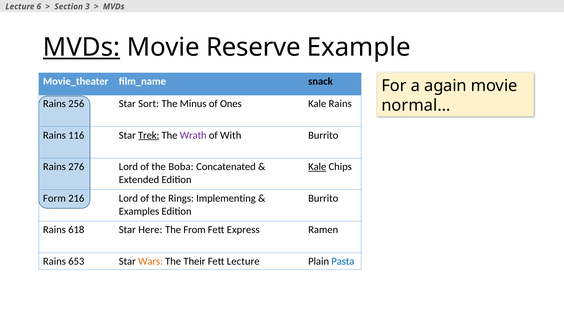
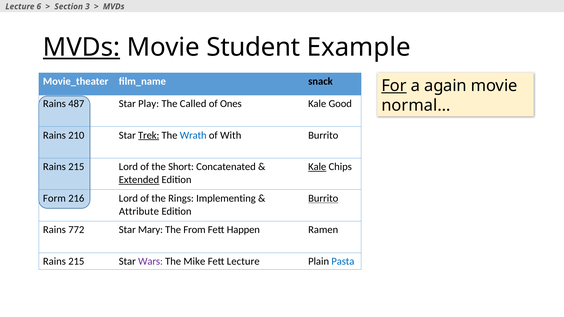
Reserve: Reserve -> Student (253, 47)
For underline: none -> present (394, 86)
256: 256 -> 487 (76, 104)
Sort: Sort -> Play (149, 104)
Minus: Minus -> Called (193, 104)
Kale Rains: Rains -> Good (340, 104)
116: 116 -> 210 (76, 135)
Wrath colour: purple -> blue (193, 135)
276: 276 -> 215 (76, 167)
Boba: Boba -> Short (181, 167)
Extended underline: none -> present (139, 180)
Burrito underline: none -> present (323, 198)
Examples: Examples -> Attribute (139, 211)
618: 618 -> 772 (76, 230)
Here: Here -> Mary (151, 230)
Express: Express -> Happen (243, 230)
653: 653 -> 215 (76, 262)
Wars colour: orange -> purple (151, 262)
Their: Their -> Mike (194, 262)
